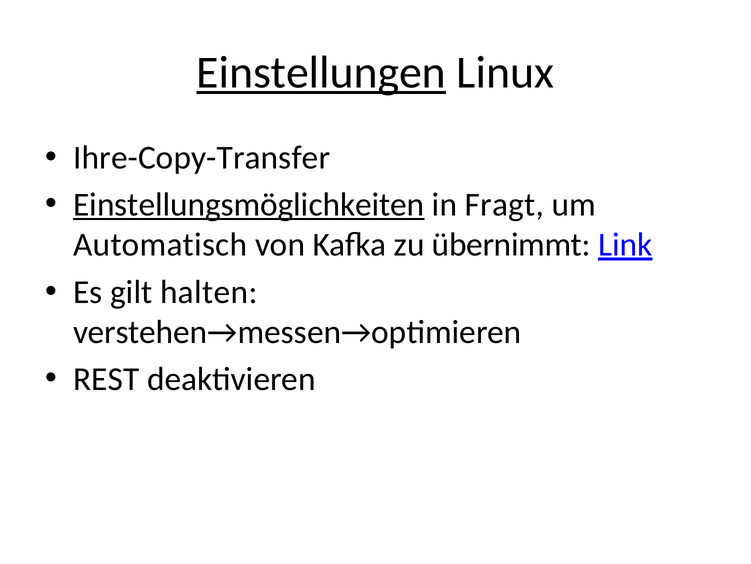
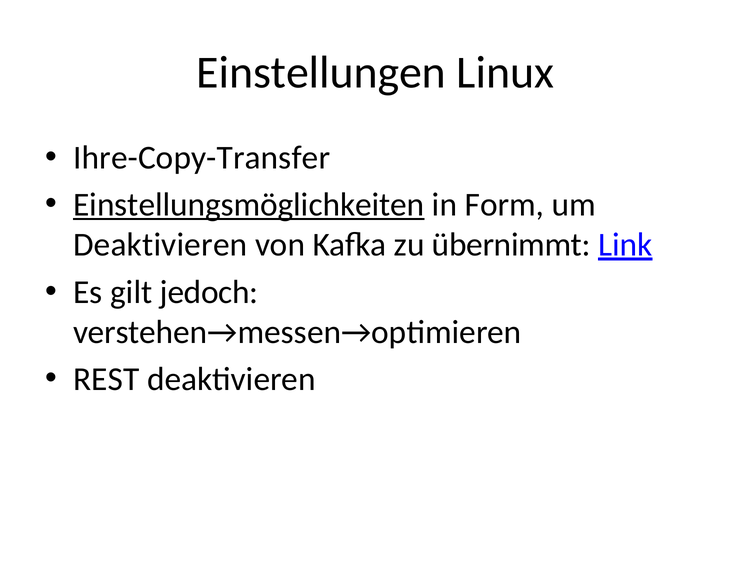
Einstellungen underline: present -> none (321, 73)
Fragt: Fragt -> Form (504, 204)
Automatisch: Automatisch -> Deaktivieren (160, 244)
halten: halten -> jedoch (209, 292)
